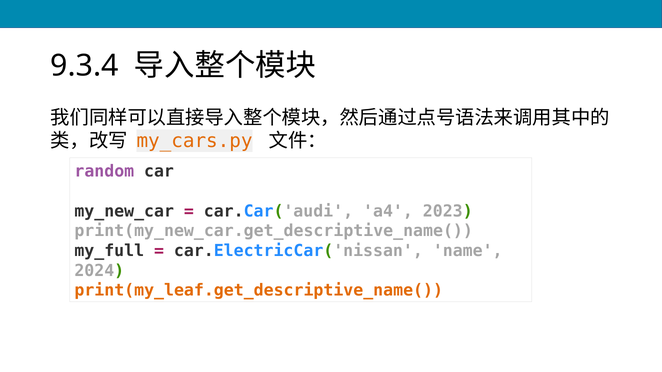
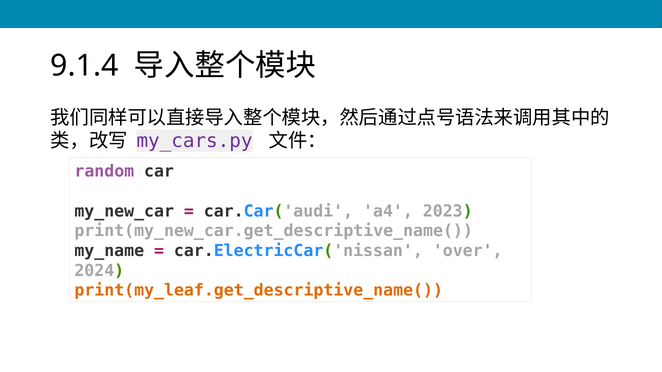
9.3.4: 9.3.4 -> 9.1.4 (85, 66)
my_cars.py colour: orange -> purple (195, 141)
my_full: my_full -> my_name (109, 251)
name: name -> over (468, 251)
